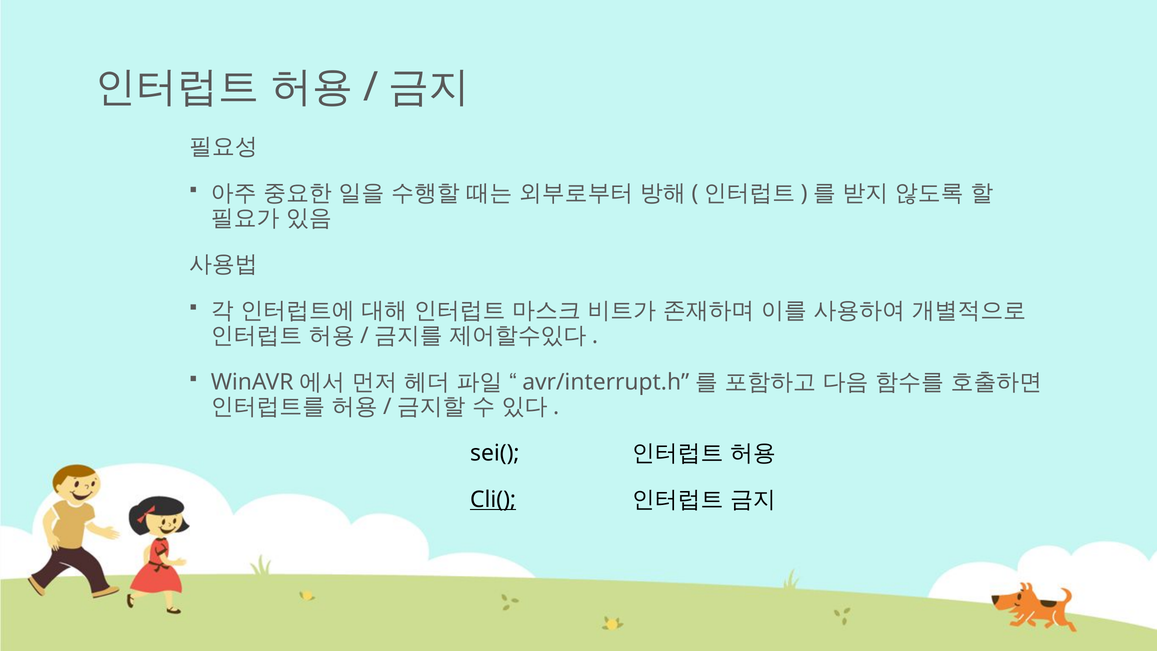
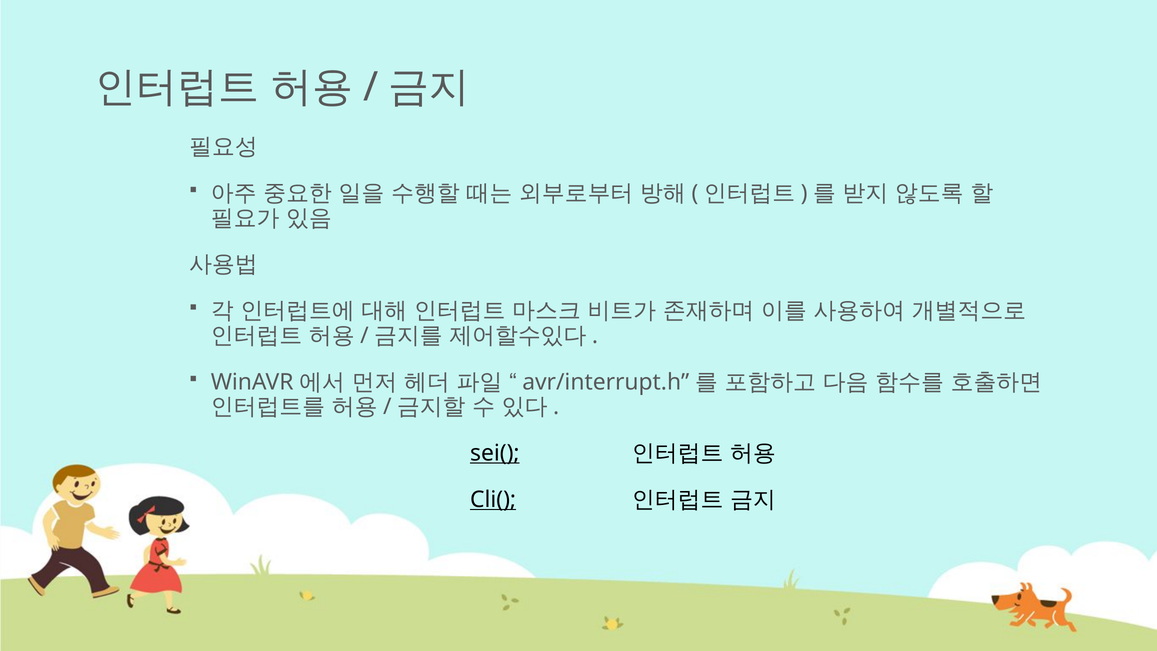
sei( underline: none -> present (495, 453)
